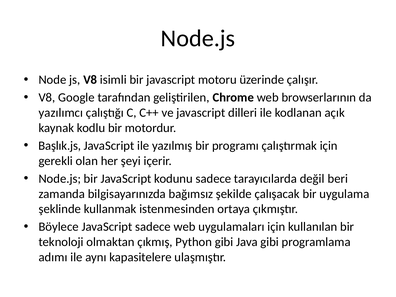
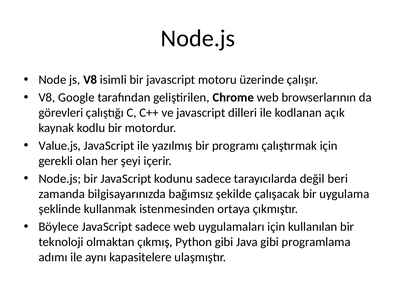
yazılımcı: yazılımcı -> görevleri (61, 113)
Başlık.js: Başlık.js -> Value.js (60, 146)
